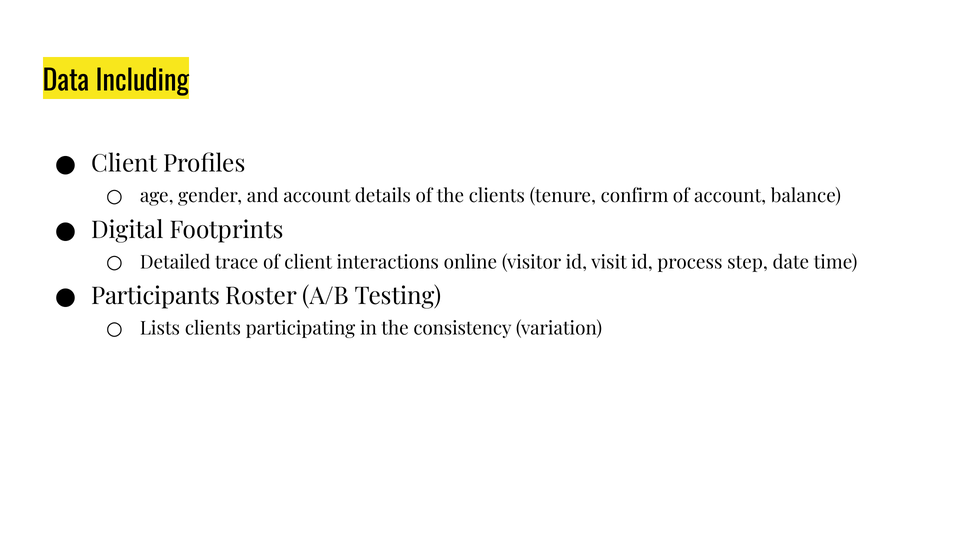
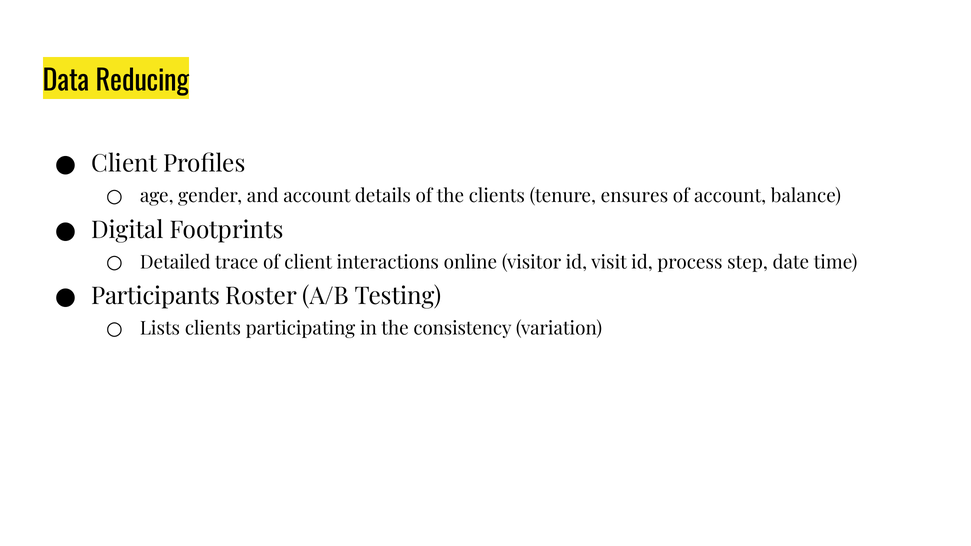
Including: Including -> Reducing (143, 81)
confirm: confirm -> ensures (634, 196)
